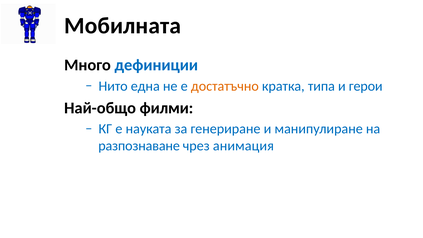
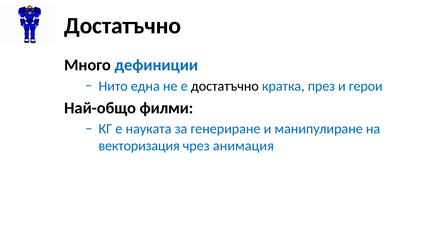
Мобилната: Мобилната -> Достатъчно (123, 26)
достатъчно colour: orange -> black (225, 86)
типа: типа -> през (321, 86)
разпознаване: разпознаване -> векторизация (139, 146)
